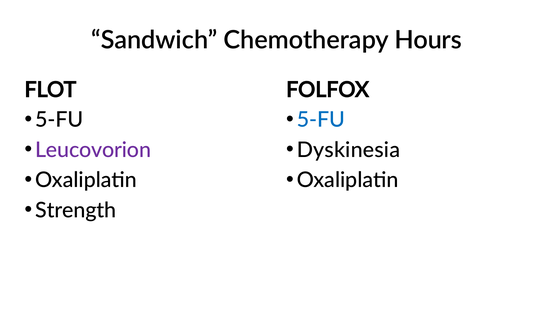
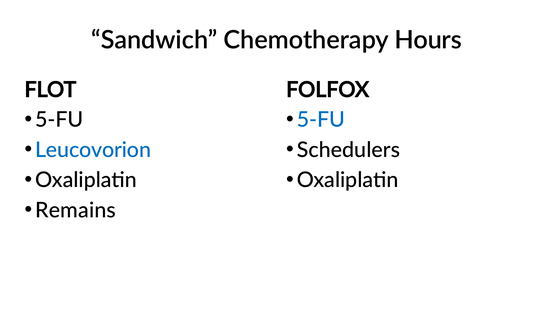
Leucovorion colour: purple -> blue (93, 150)
Dyskinesia: Dyskinesia -> Schedulers (348, 150)
Strength: Strength -> Remains (76, 210)
